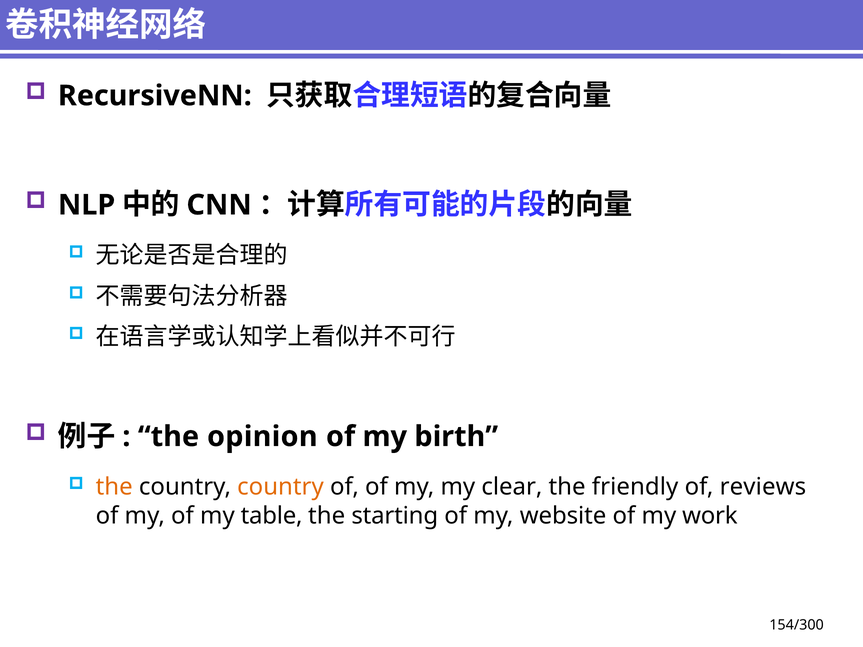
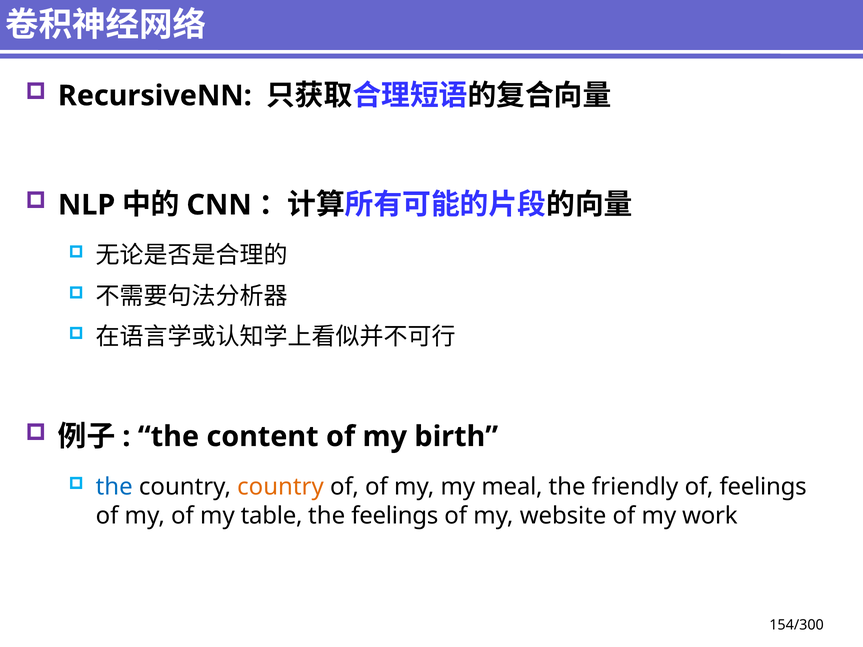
opinion: opinion -> content (262, 437)
the colour: orange -> blue (114, 487)
clear: clear -> meal (512, 487)
of reviews: reviews -> feelings (763, 487)
the starting: starting -> feelings (395, 516)
